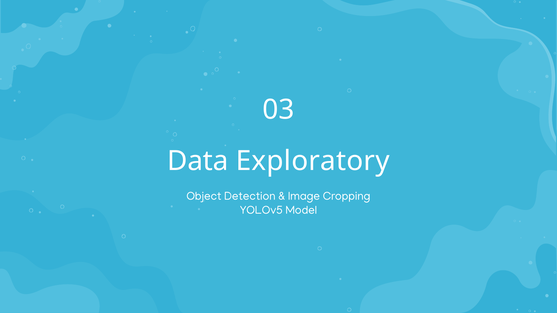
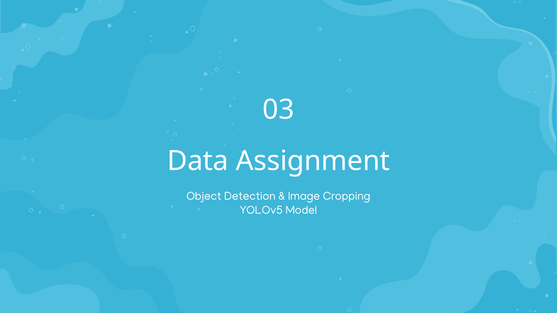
Exploratory: Exploratory -> Assignment (313, 161)
